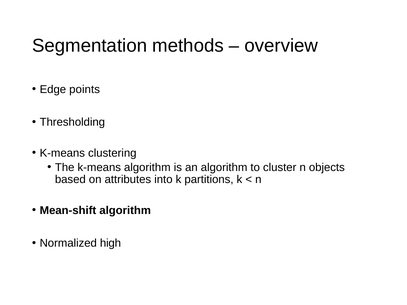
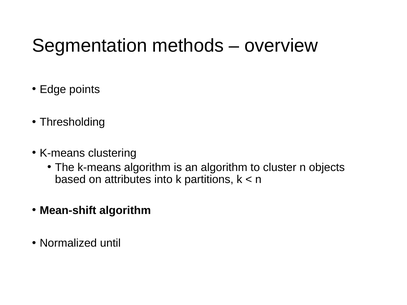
high: high -> until (110, 243)
